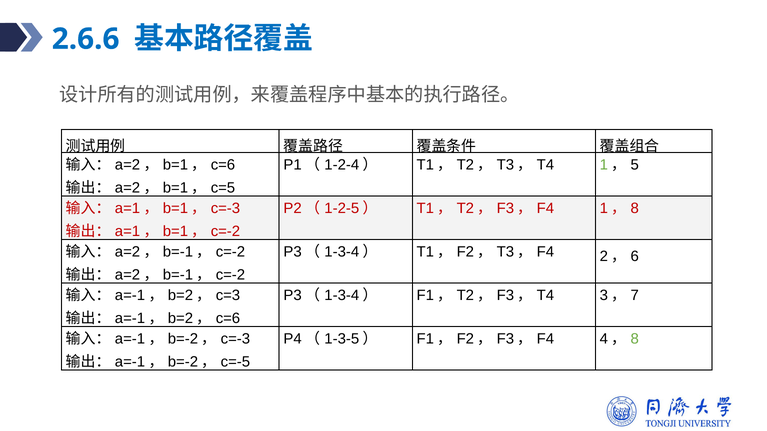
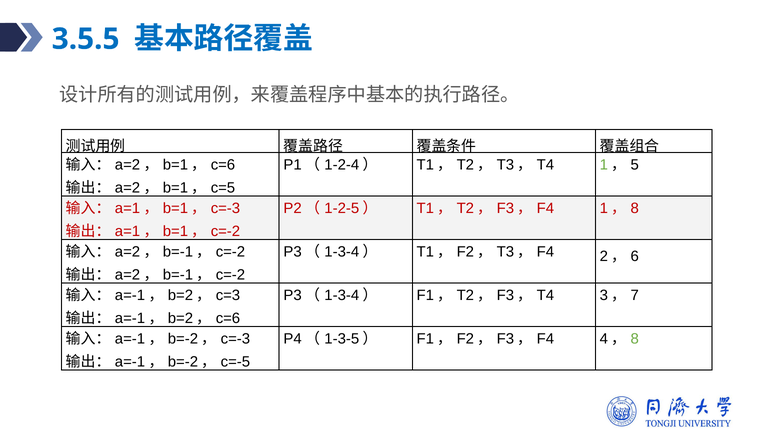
2.6.6: 2.6.6 -> 3.5.5 (86, 39)
